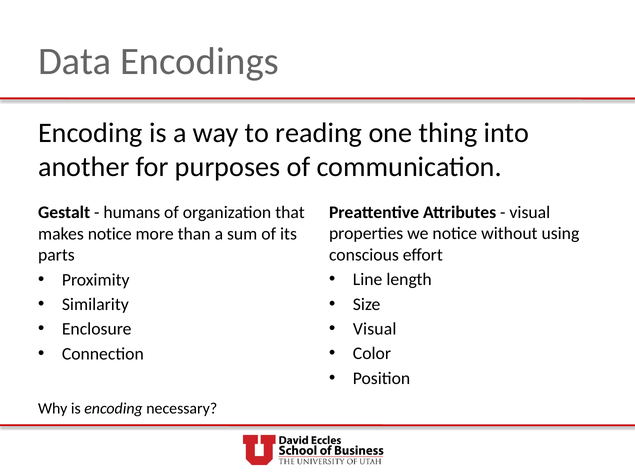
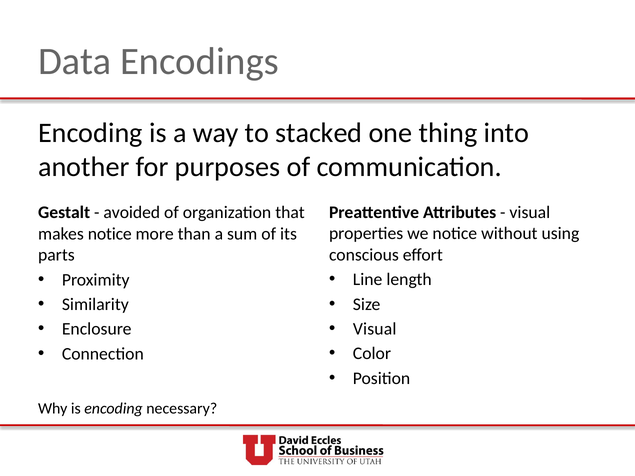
reading: reading -> stacked (319, 133)
humans: humans -> avoided (132, 213)
